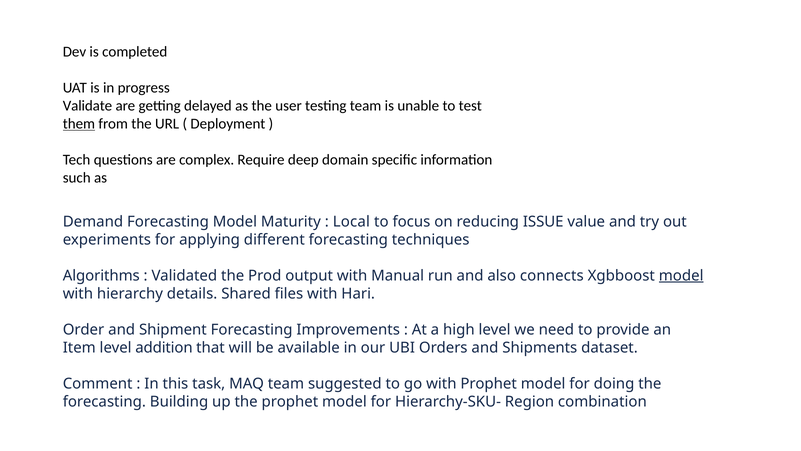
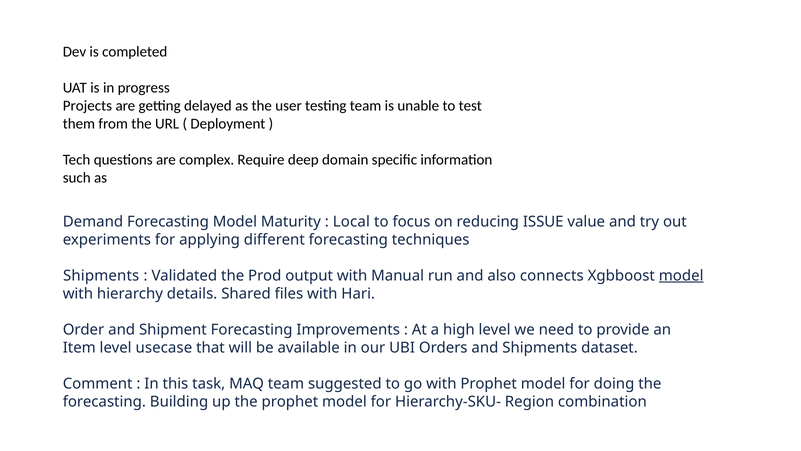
Validate: Validate -> Projects (87, 106)
them underline: present -> none (79, 124)
Algorithms: Algorithms -> Shipments (101, 275)
addition: addition -> usecase (164, 348)
